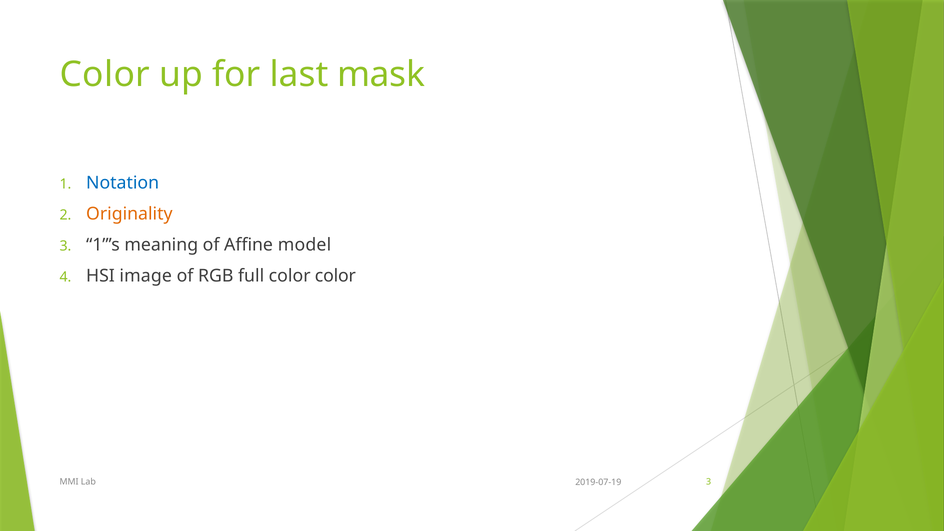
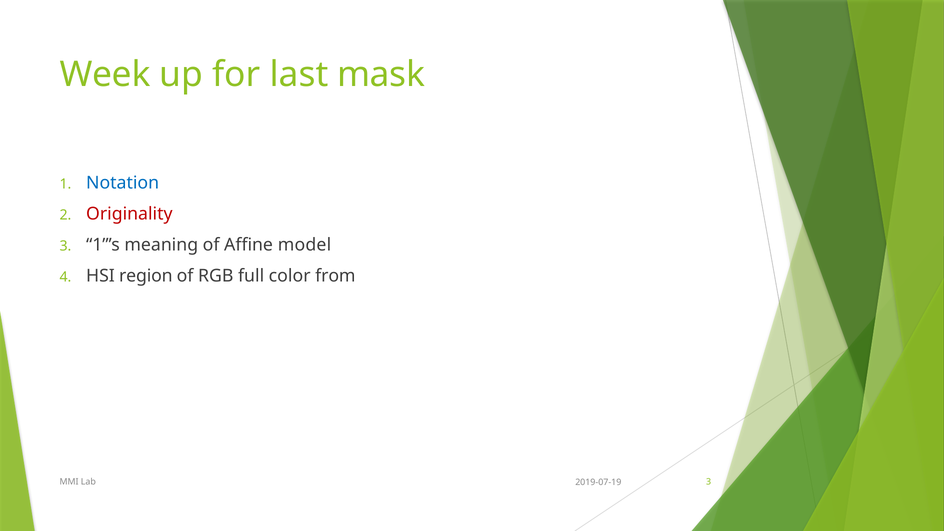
Color: Color -> Week (105, 74)
Originality colour: orange -> red (129, 214)
image: image -> region (146, 276)
color color: color -> from (335, 276)
